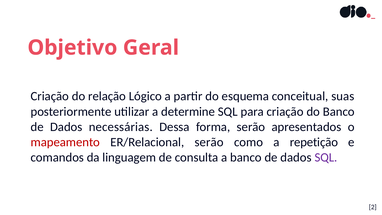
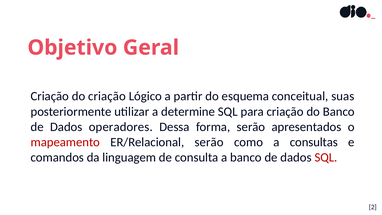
do relação: relação -> criação (107, 96)
necessárias: necessárias -> operadores (121, 127)
repetição: repetição -> consultas (314, 142)
SQL colour: purple -> red (326, 157)
